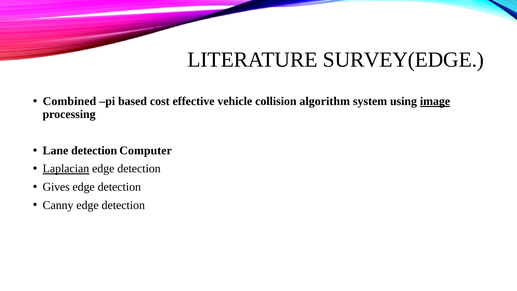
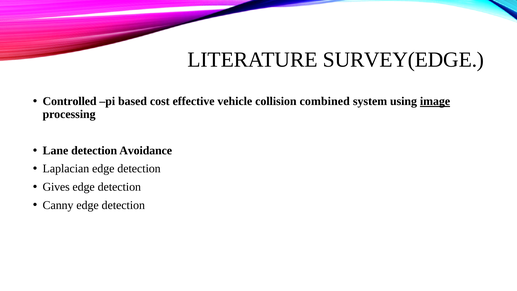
Combined: Combined -> Controlled (70, 101)
algorithm: algorithm -> combined (325, 101)
Computer: Computer -> Avoidance (146, 150)
Laplacian underline: present -> none (66, 169)
